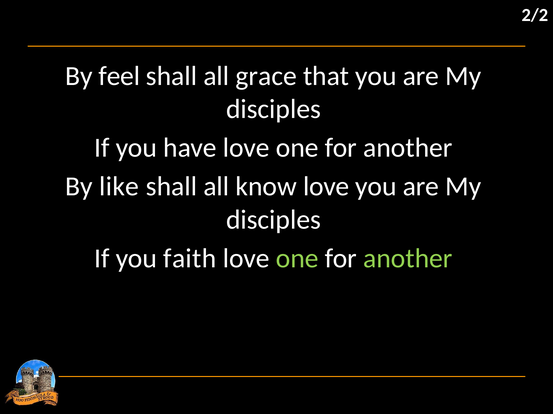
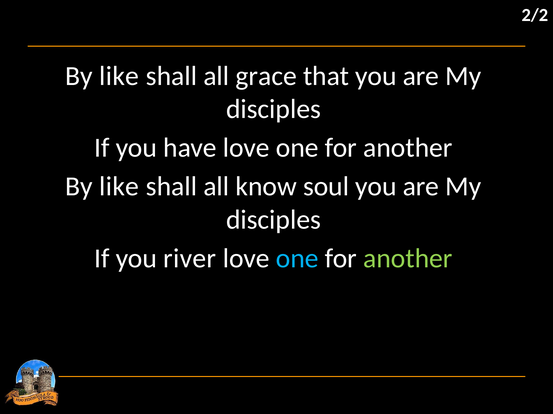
feel: feel -> like (119, 76)
know love: love -> soul (326, 187)
faith: faith -> river (190, 259)
one colour: light green -> light blue (297, 259)
